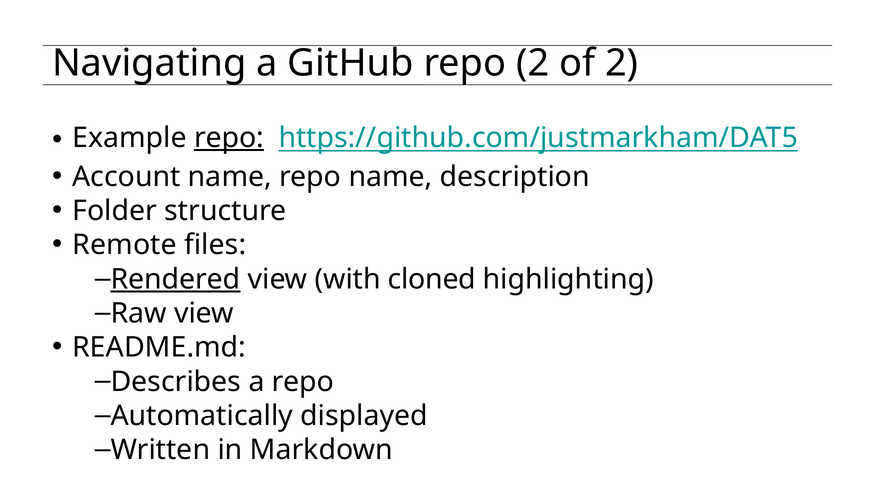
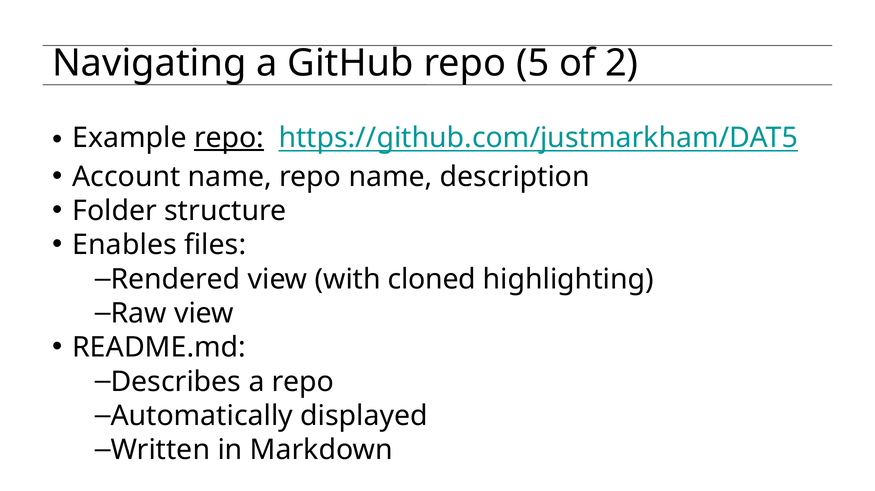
repo 2: 2 -> 5 (533, 63)
Remote: Remote -> Enables (125, 245)
Rendered underline: present -> none (176, 279)
